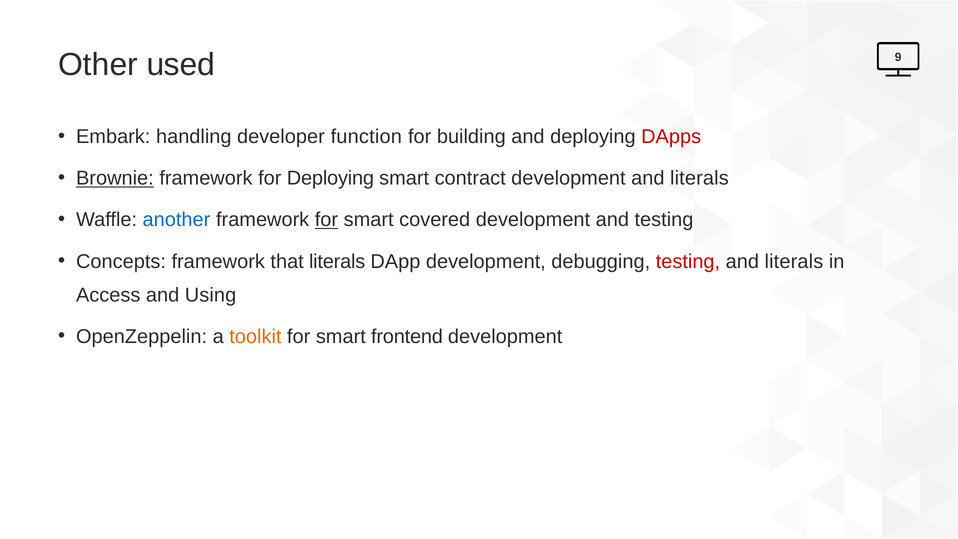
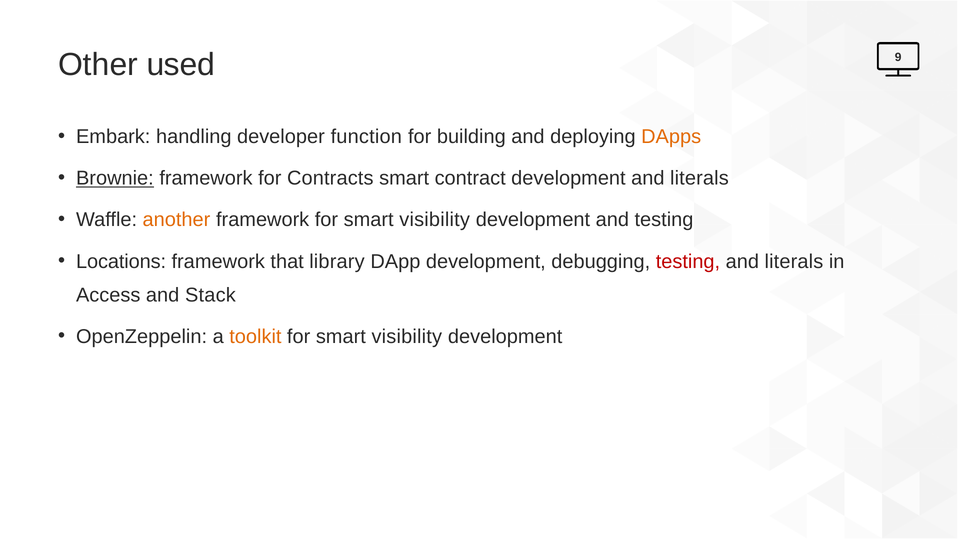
DApps colour: red -> orange (671, 137)
for Deploying: Deploying -> Contracts (330, 178)
another colour: blue -> orange (176, 220)
for underline: present -> none (326, 220)
covered: covered -> visibility (435, 220)
Concepts: Concepts -> Locations (121, 261)
that literals: literals -> library (337, 261)
Using: Using -> Stack (210, 295)
frontend: frontend -> visibility (407, 336)
